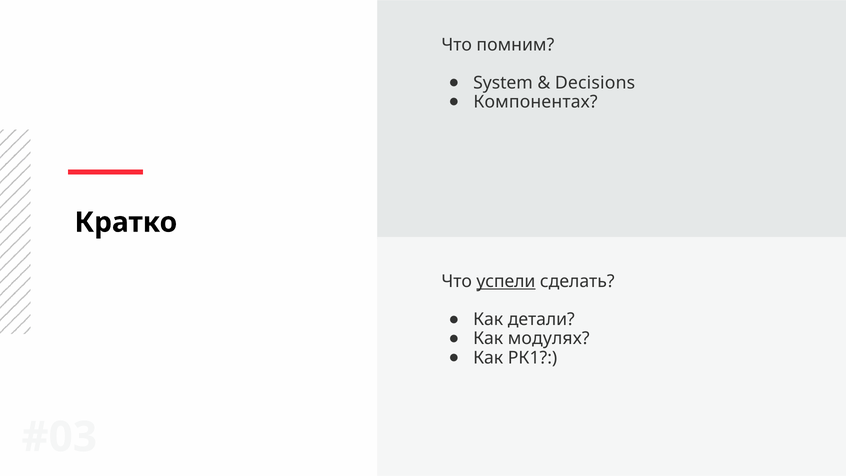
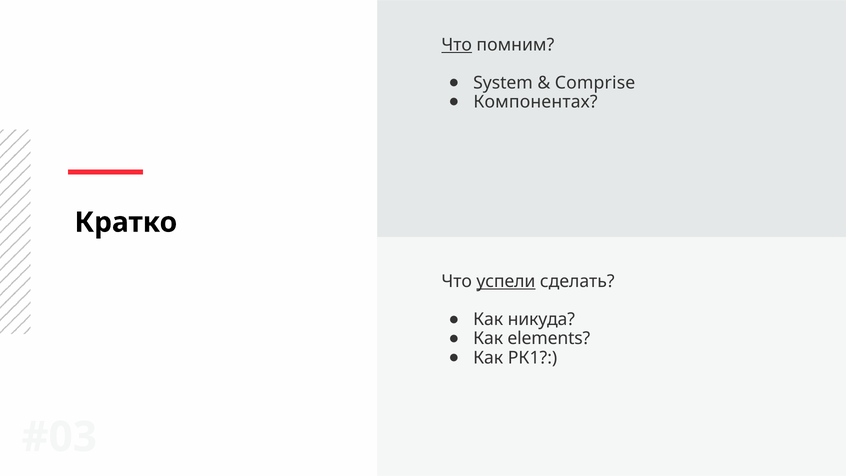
Что underline: none -> present (457, 45)
Decisions: Decisions -> Comprise (595, 83)
детали: детали -> никуда (541, 320)
модулях: модулях -> elements (549, 339)
